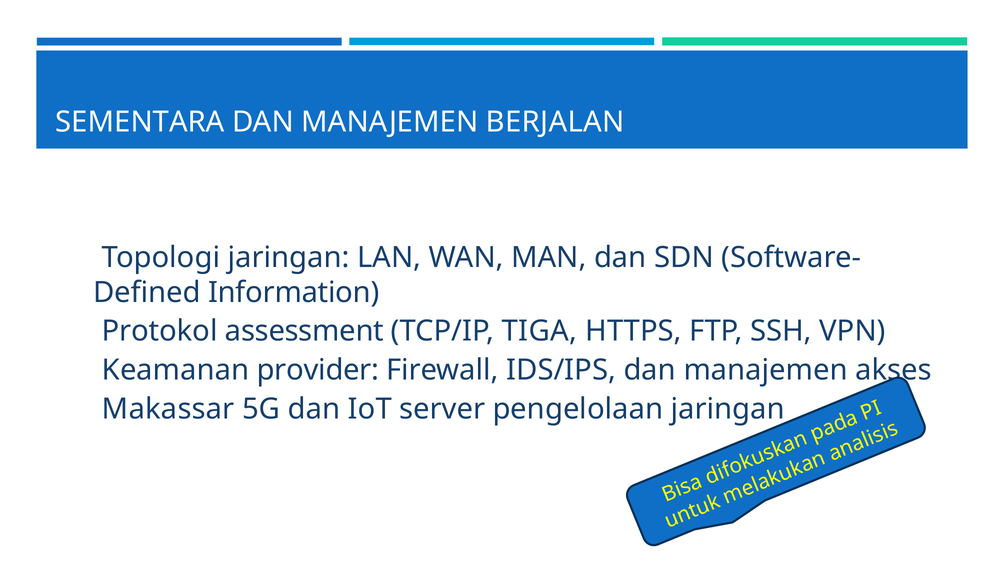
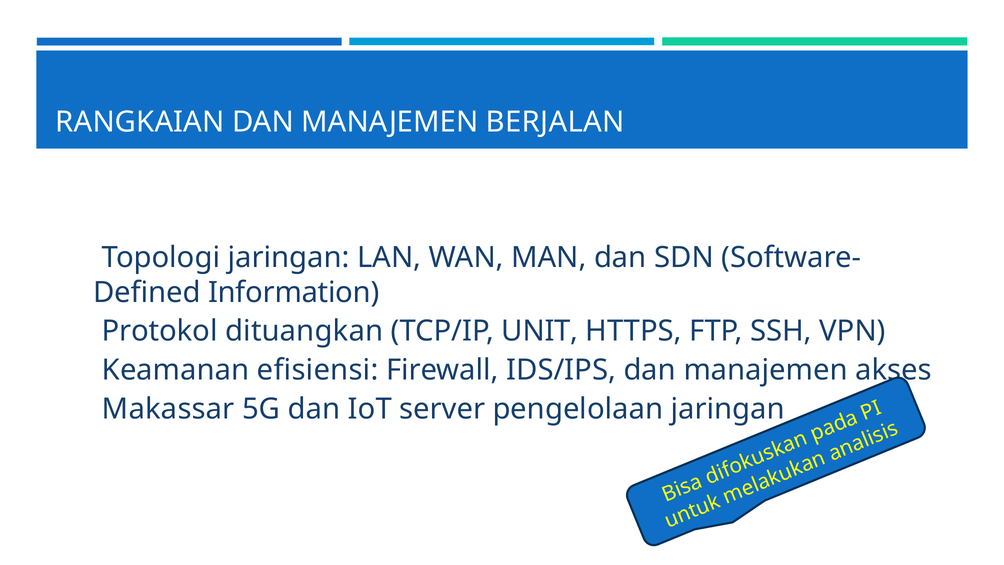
SEMENTARA: SEMENTARA -> RANGKAIAN (140, 122)
assessment: assessment -> dituangkan (304, 331)
TIGA: TIGA -> UNIT (540, 331)
provider: provider -> efisiensi (318, 370)
